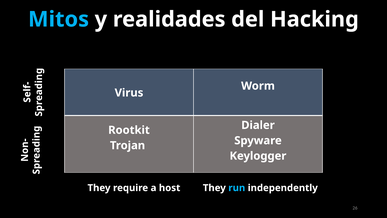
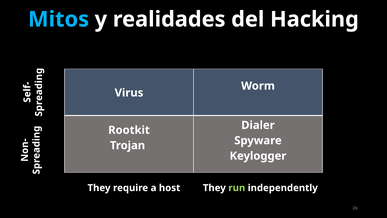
run colour: light blue -> light green (237, 188)
